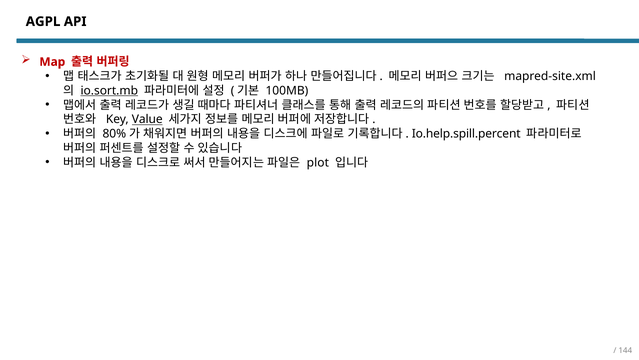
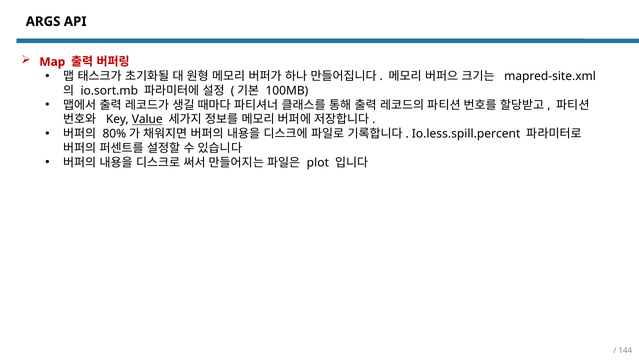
AGPL: AGPL -> ARGS (43, 21)
io.sort.mb underline: present -> none (109, 91)
Io.help.spill.percent: Io.help.spill.percent -> Io.less.spill.percent (466, 134)
